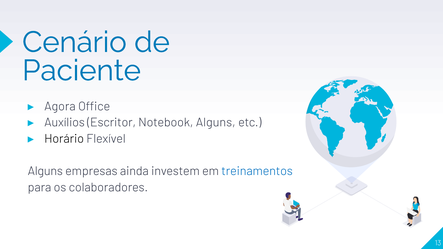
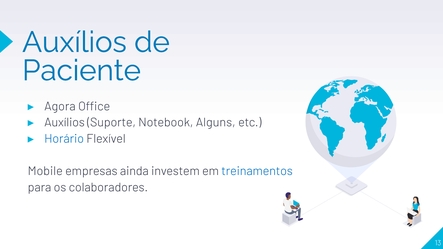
Cenário: Cenário -> Auxílios (74, 42)
Escritor: Escritor -> Suporte (112, 123)
Horário colour: black -> blue (64, 139)
Alguns: Alguns -> Mobile (45, 171)
